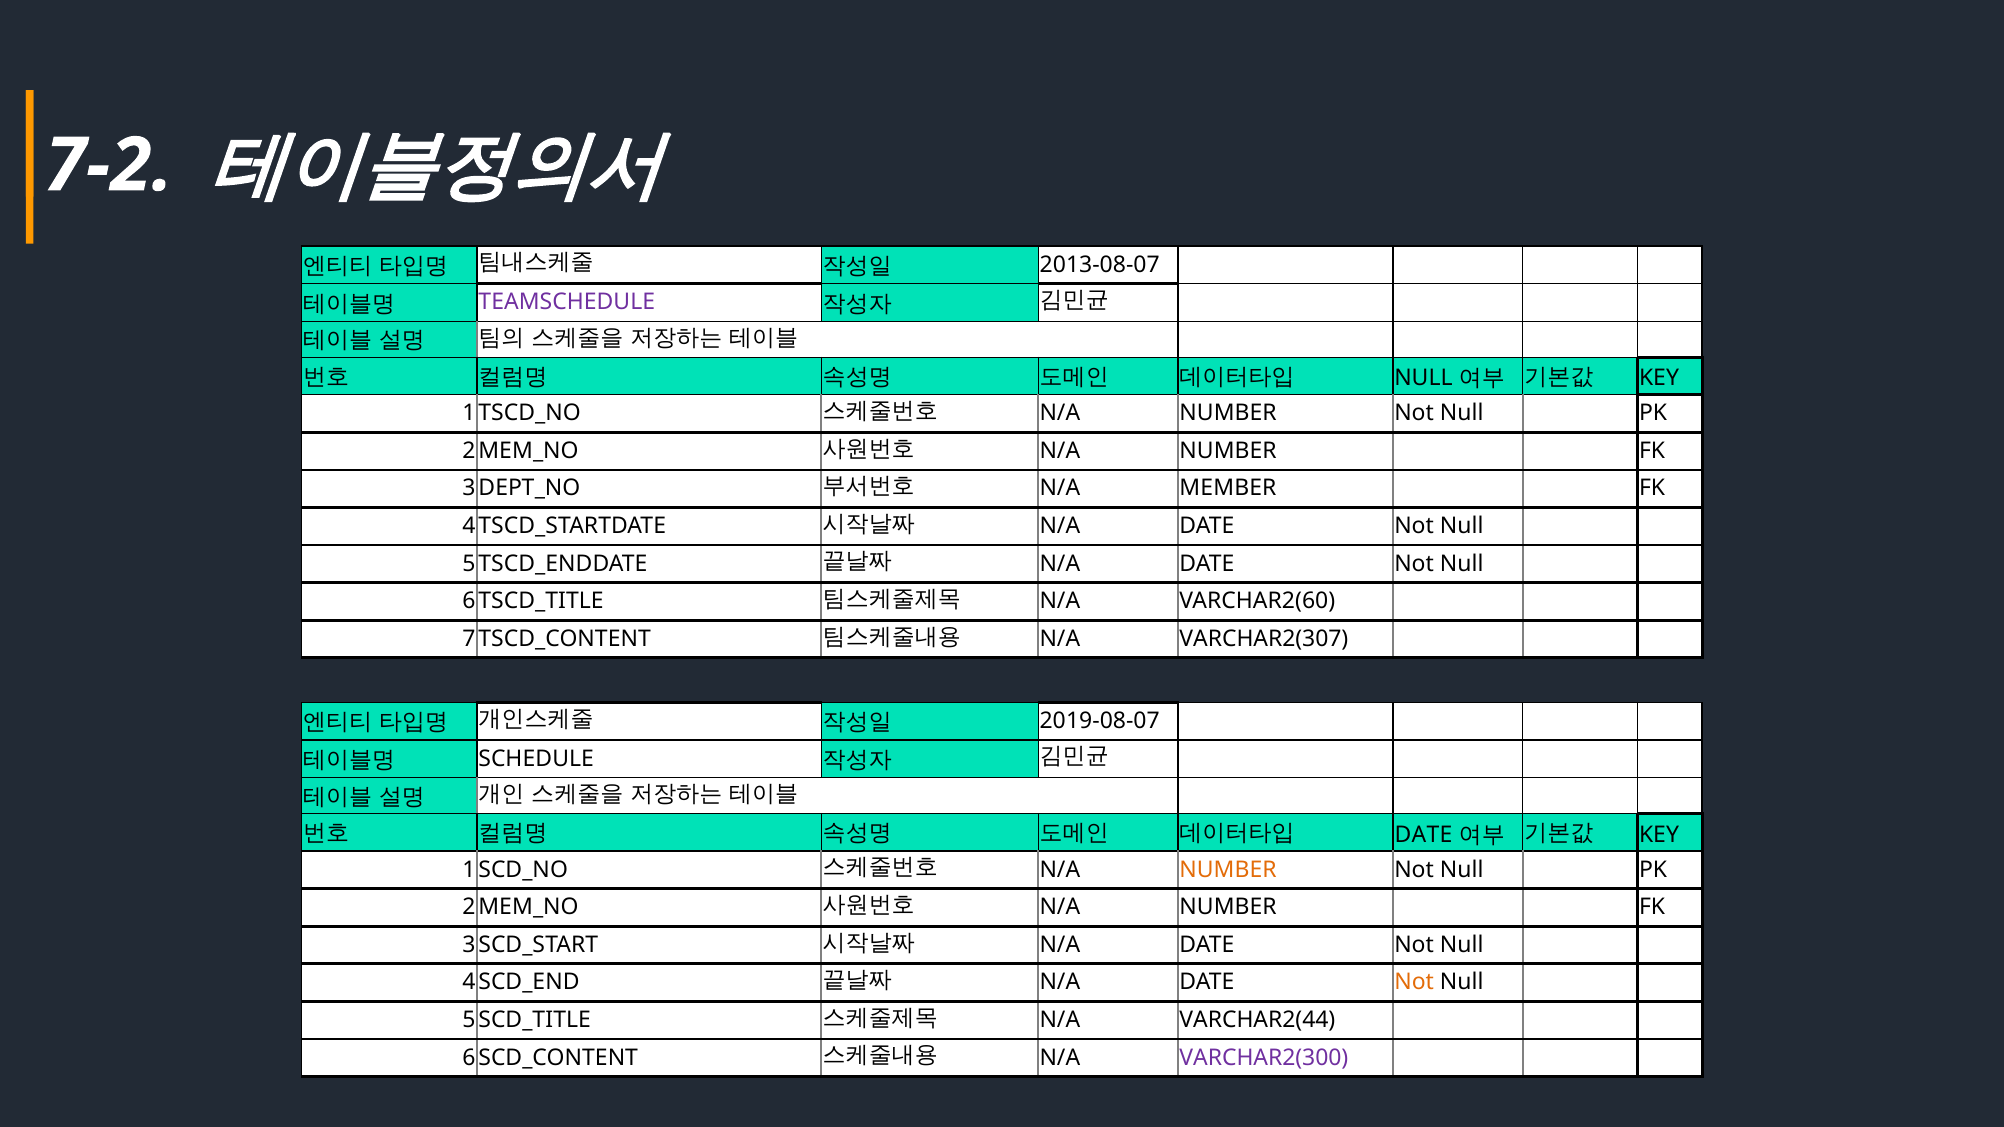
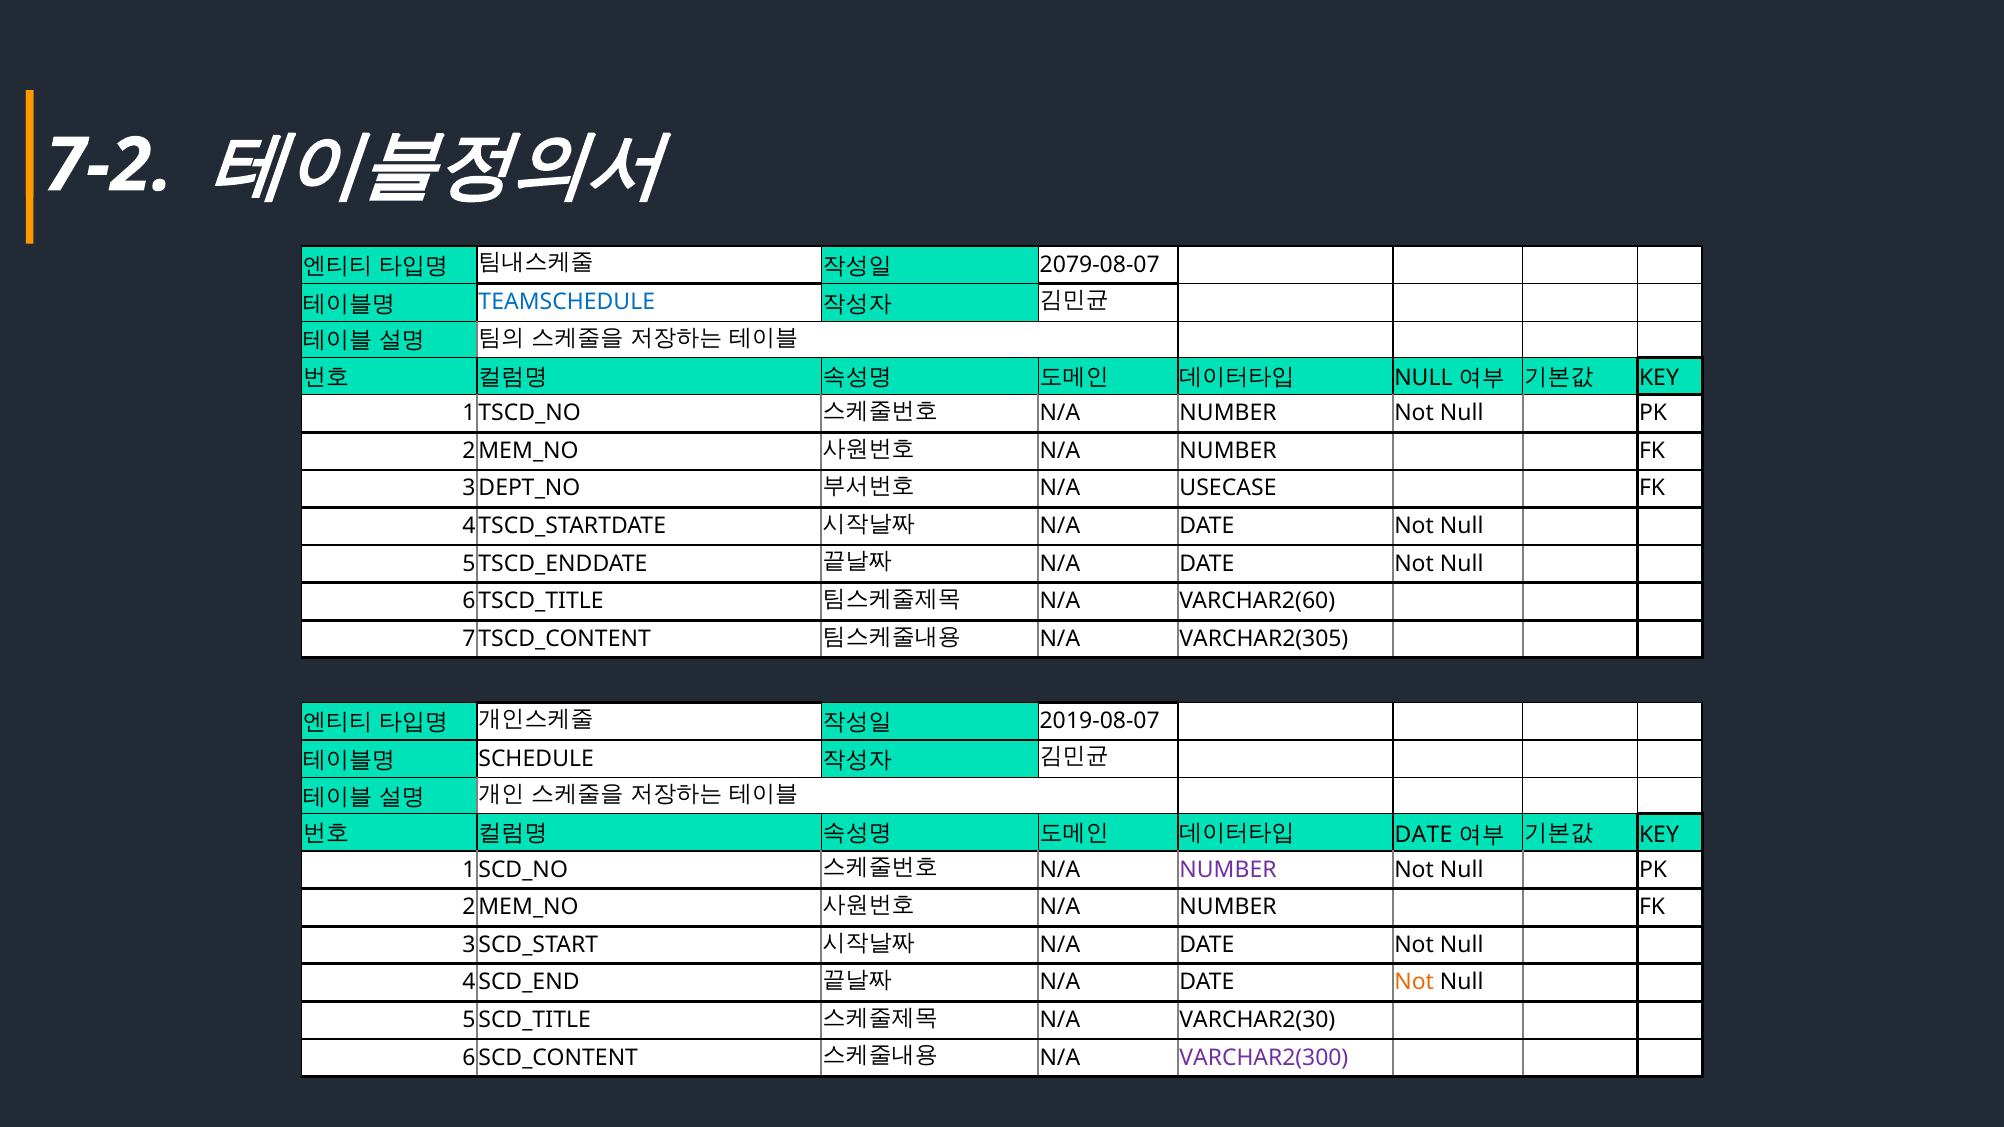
2013-08-07: 2013-08-07 -> 2079-08-07 (1100, 265)
TEAMSCHEDULE colour: purple -> blue (567, 302)
MEMBER: MEMBER -> USECASE (1228, 489)
VARCHAR2(307: VARCHAR2(307 -> VARCHAR2(305 (1264, 639)
NUMBER colour: orange -> purple (1228, 870)
VARCHAR2(44: VARCHAR2(44 -> VARCHAR2(30 (1257, 1020)
